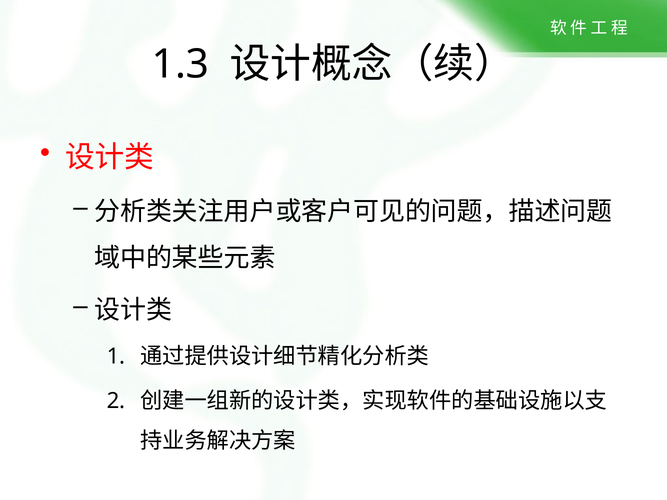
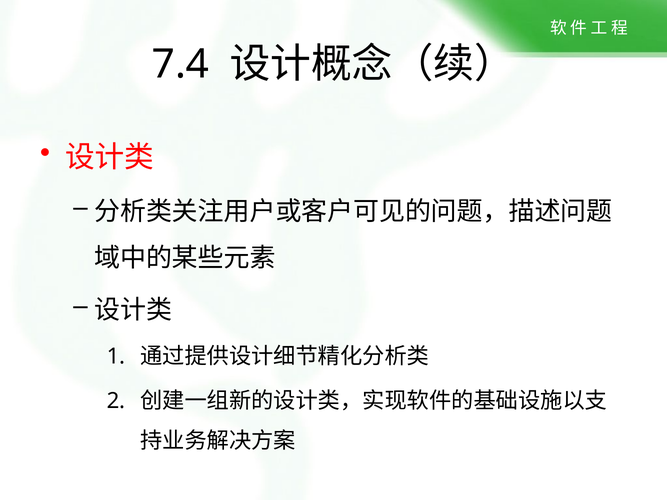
1.3: 1.3 -> 7.4 (181, 65)
